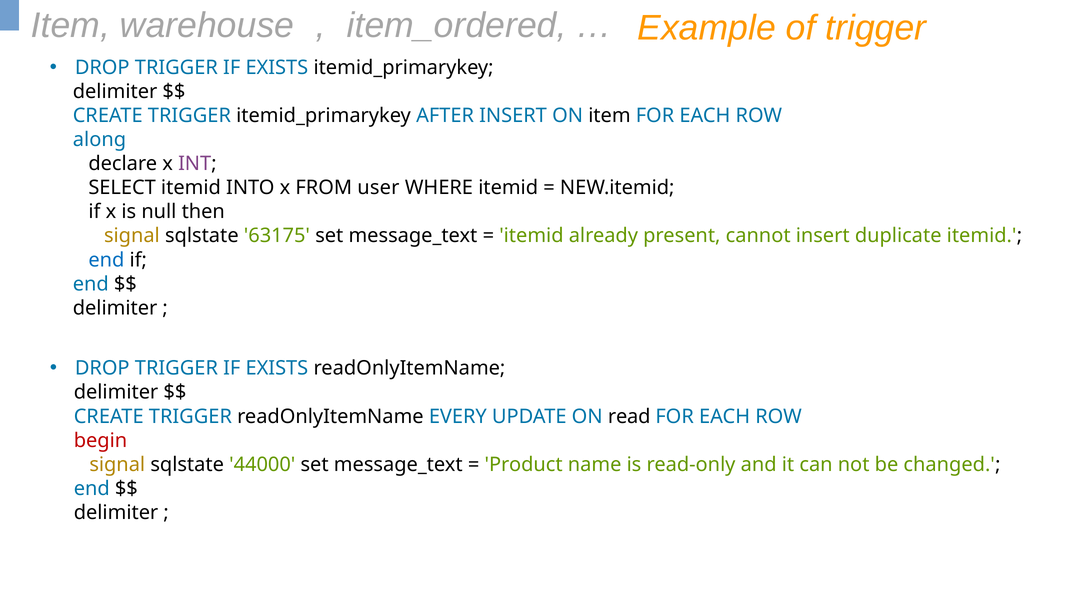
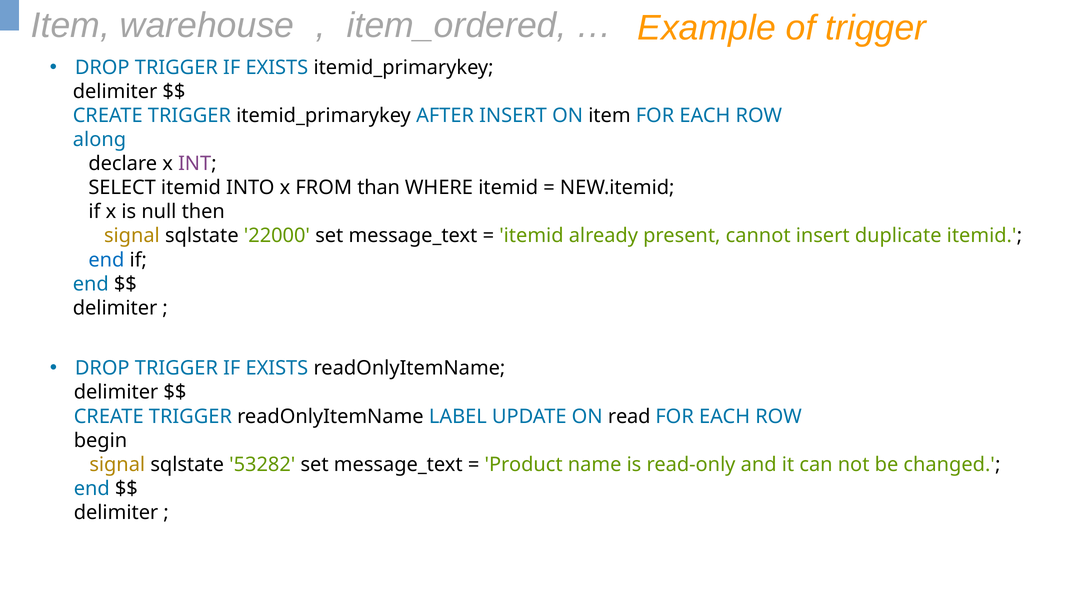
user: user -> than (379, 188)
63175: 63175 -> 22000 (277, 236)
EVERY: EVERY -> LABEL (458, 416)
begin colour: red -> black (100, 440)
44000: 44000 -> 53282 (262, 464)
